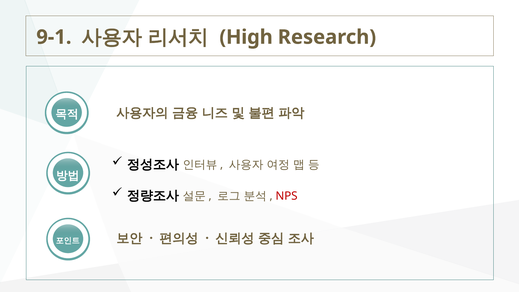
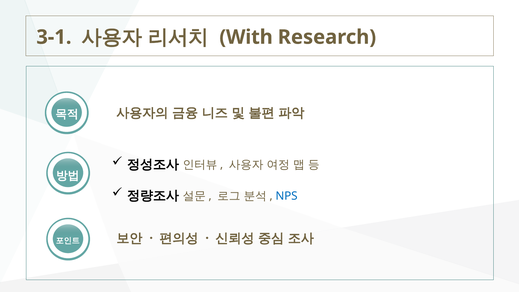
9-1: 9-1 -> 3-1 (54, 37)
High: High -> With (246, 37)
NPS colour: red -> blue (287, 196)
